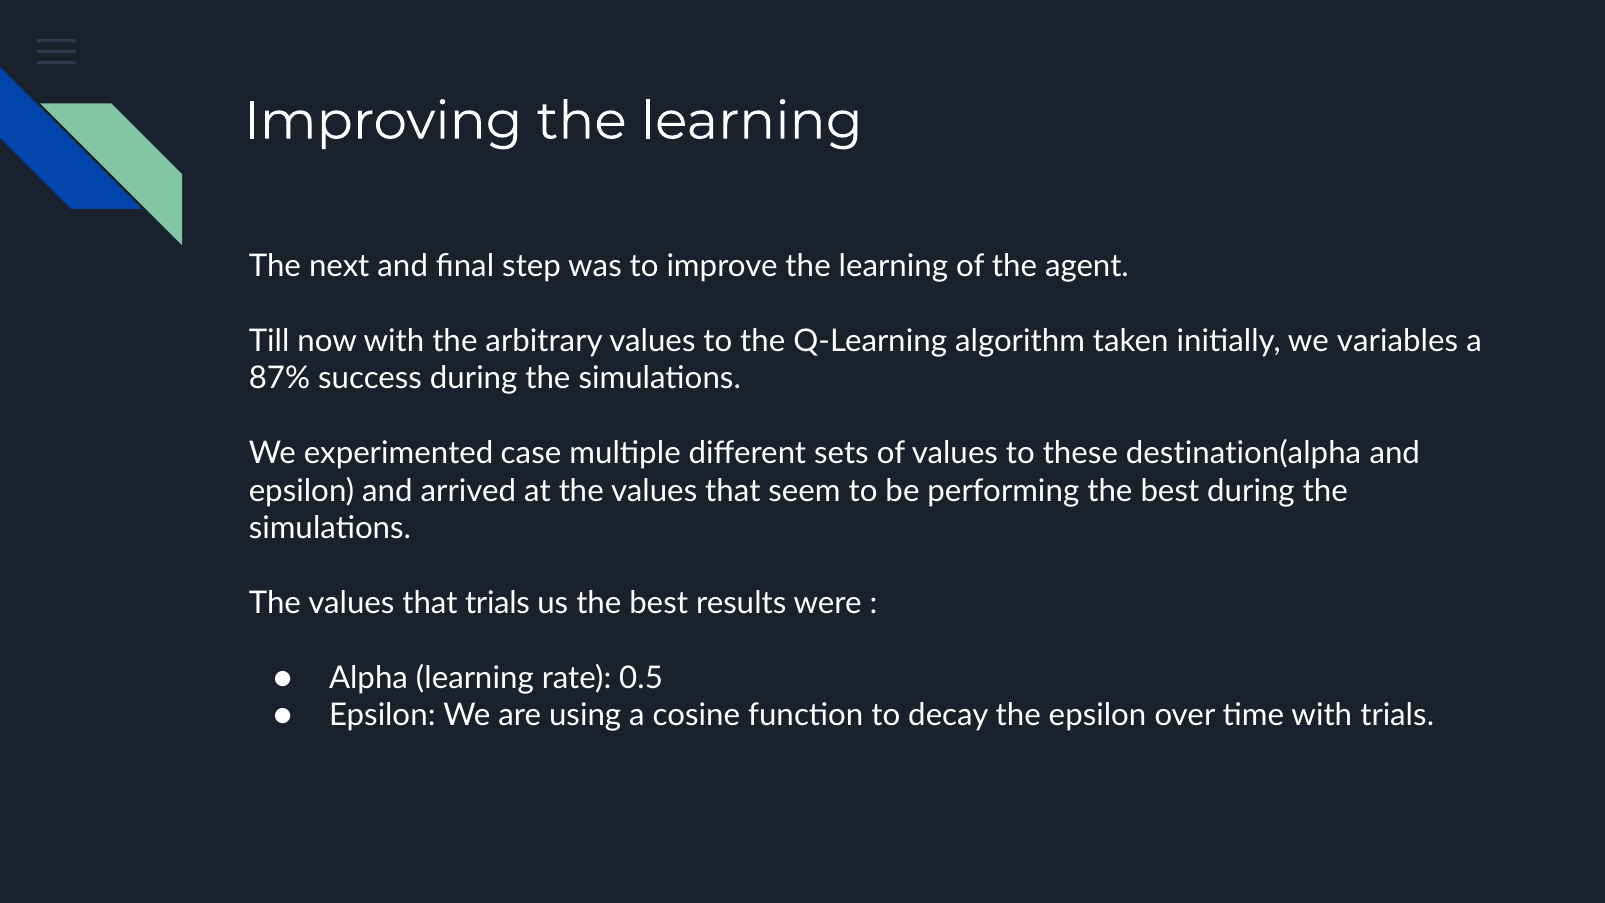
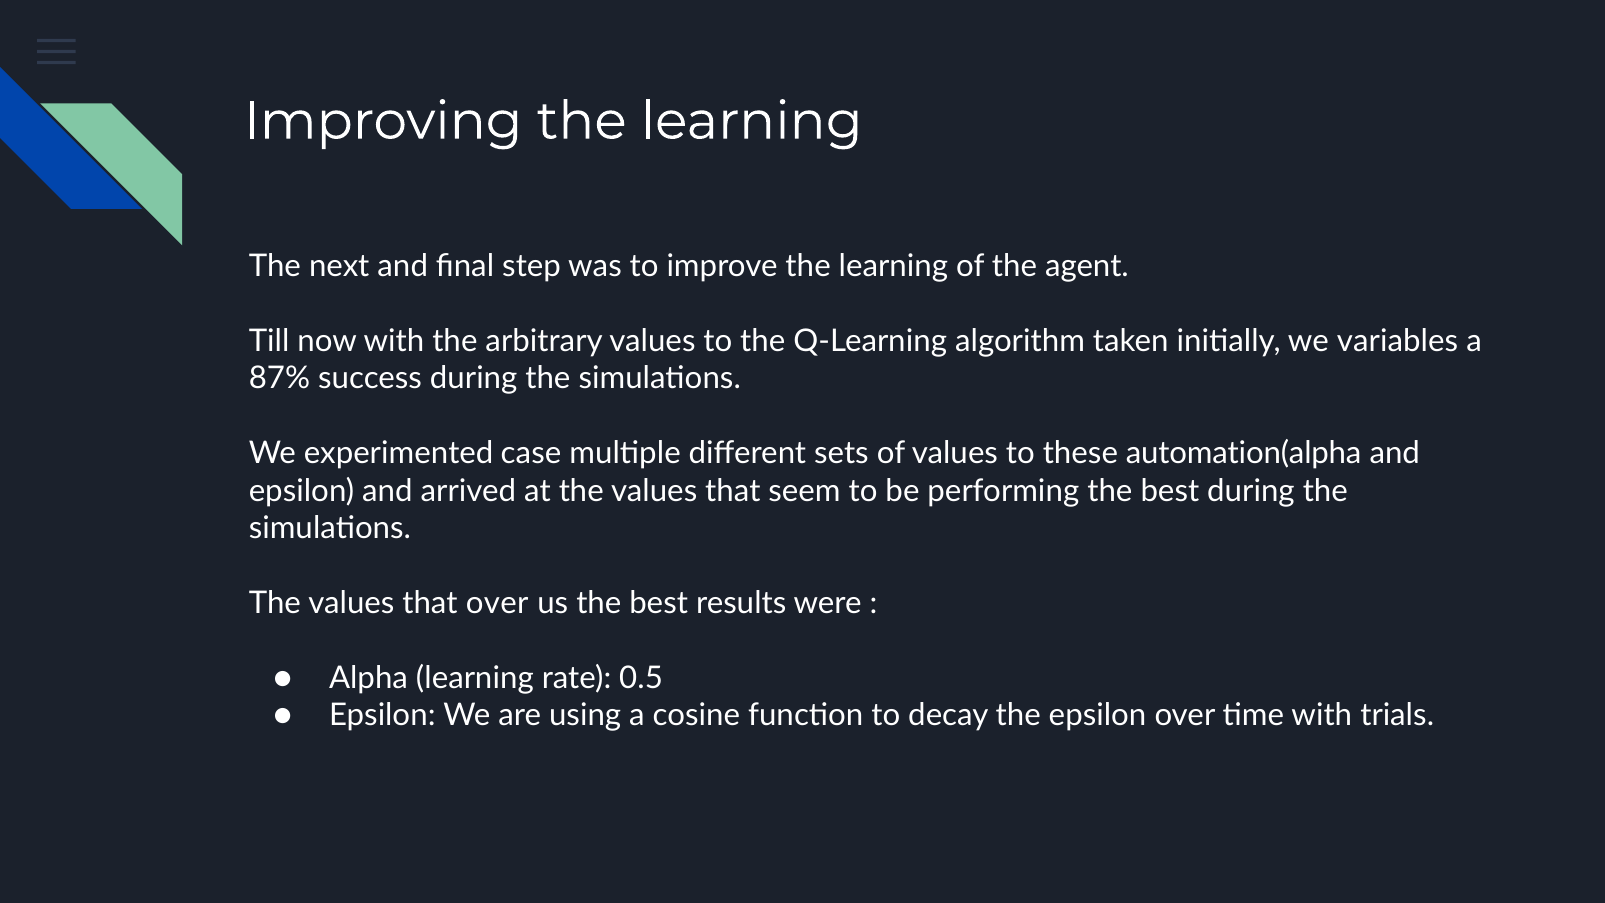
destination(alpha: destination(alpha -> automation(alpha (1244, 453)
that trials: trials -> over (497, 603)
